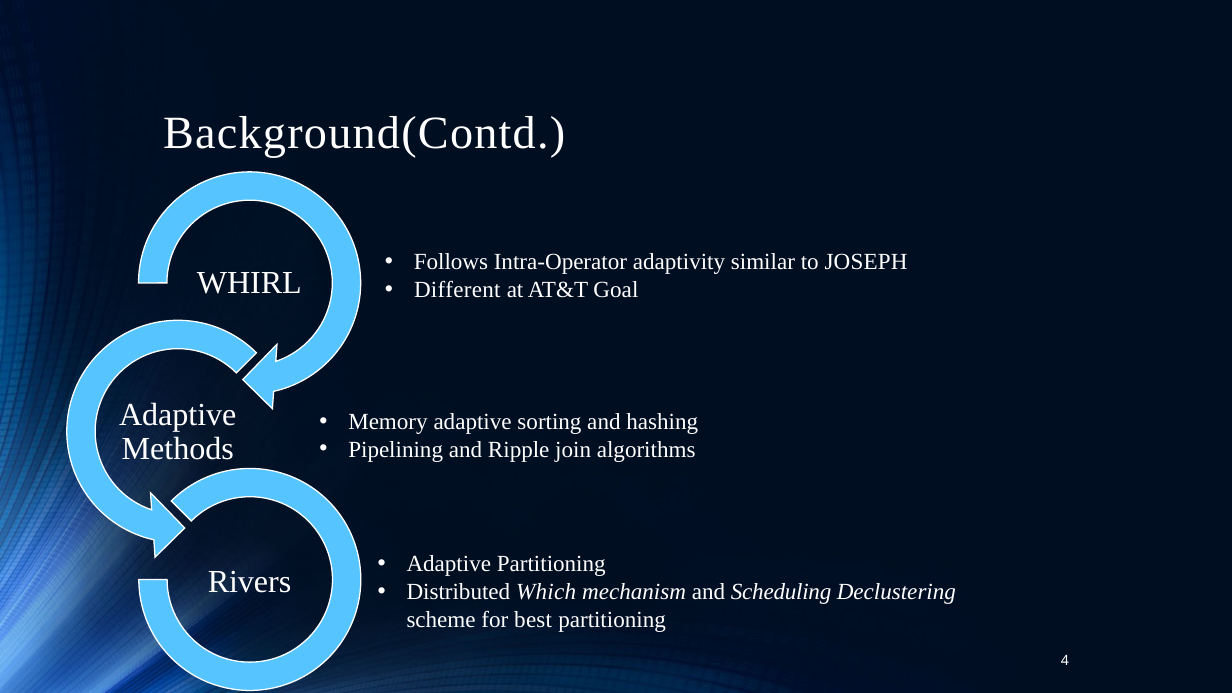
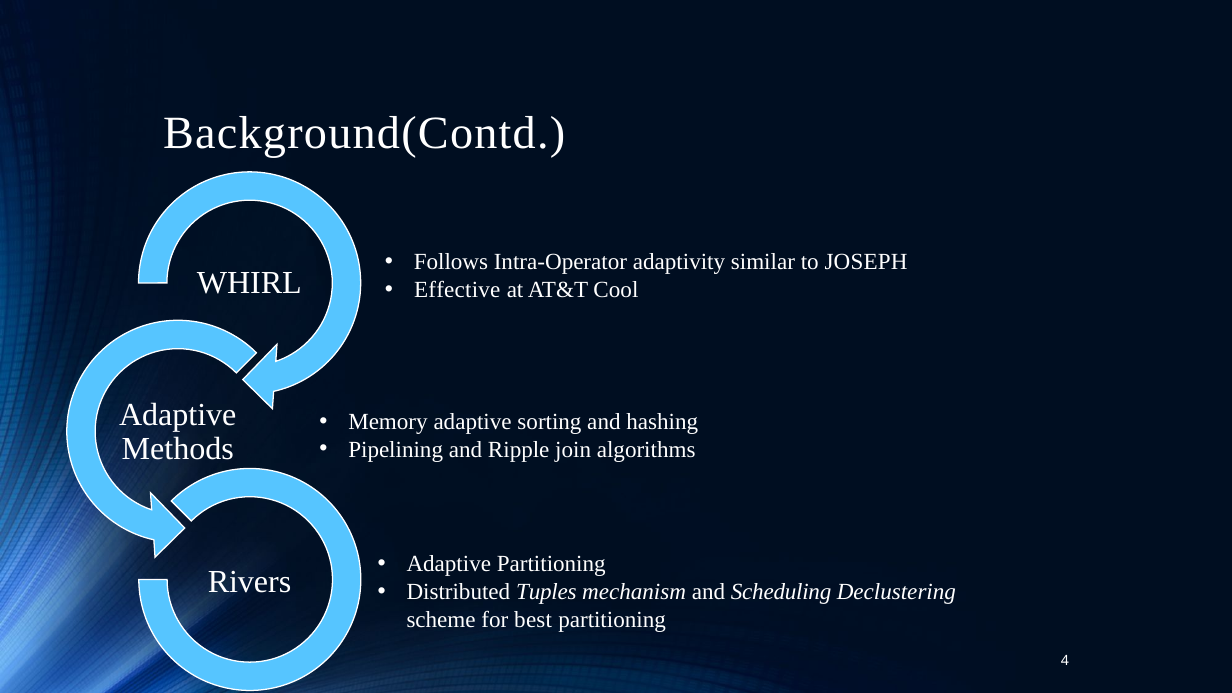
Different: Different -> Effective (457, 290)
Goal: Goal -> Cool (616, 290)
Which: Which -> Tuples (546, 592)
